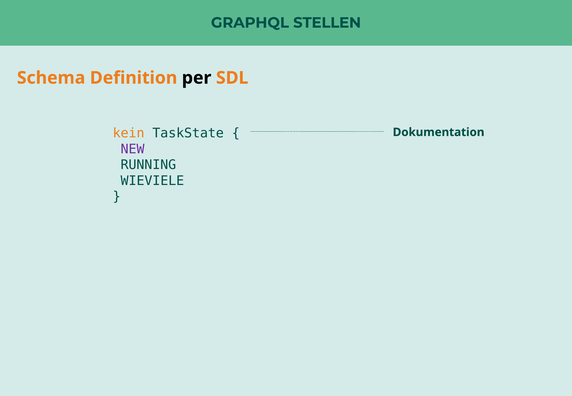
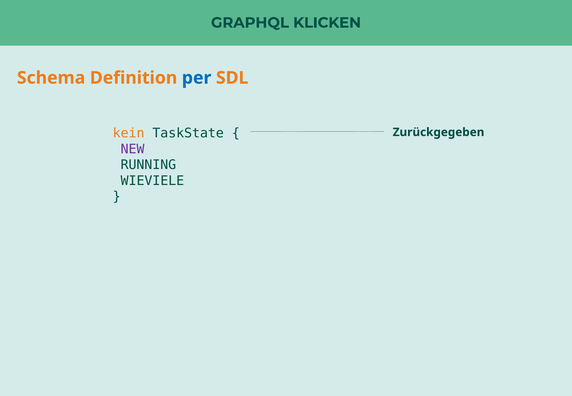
STELLEN: STELLEN -> KLICKEN (327, 23)
per colour: black -> blue (197, 78)
Dokumentation: Dokumentation -> Zurückgegeben (439, 132)
